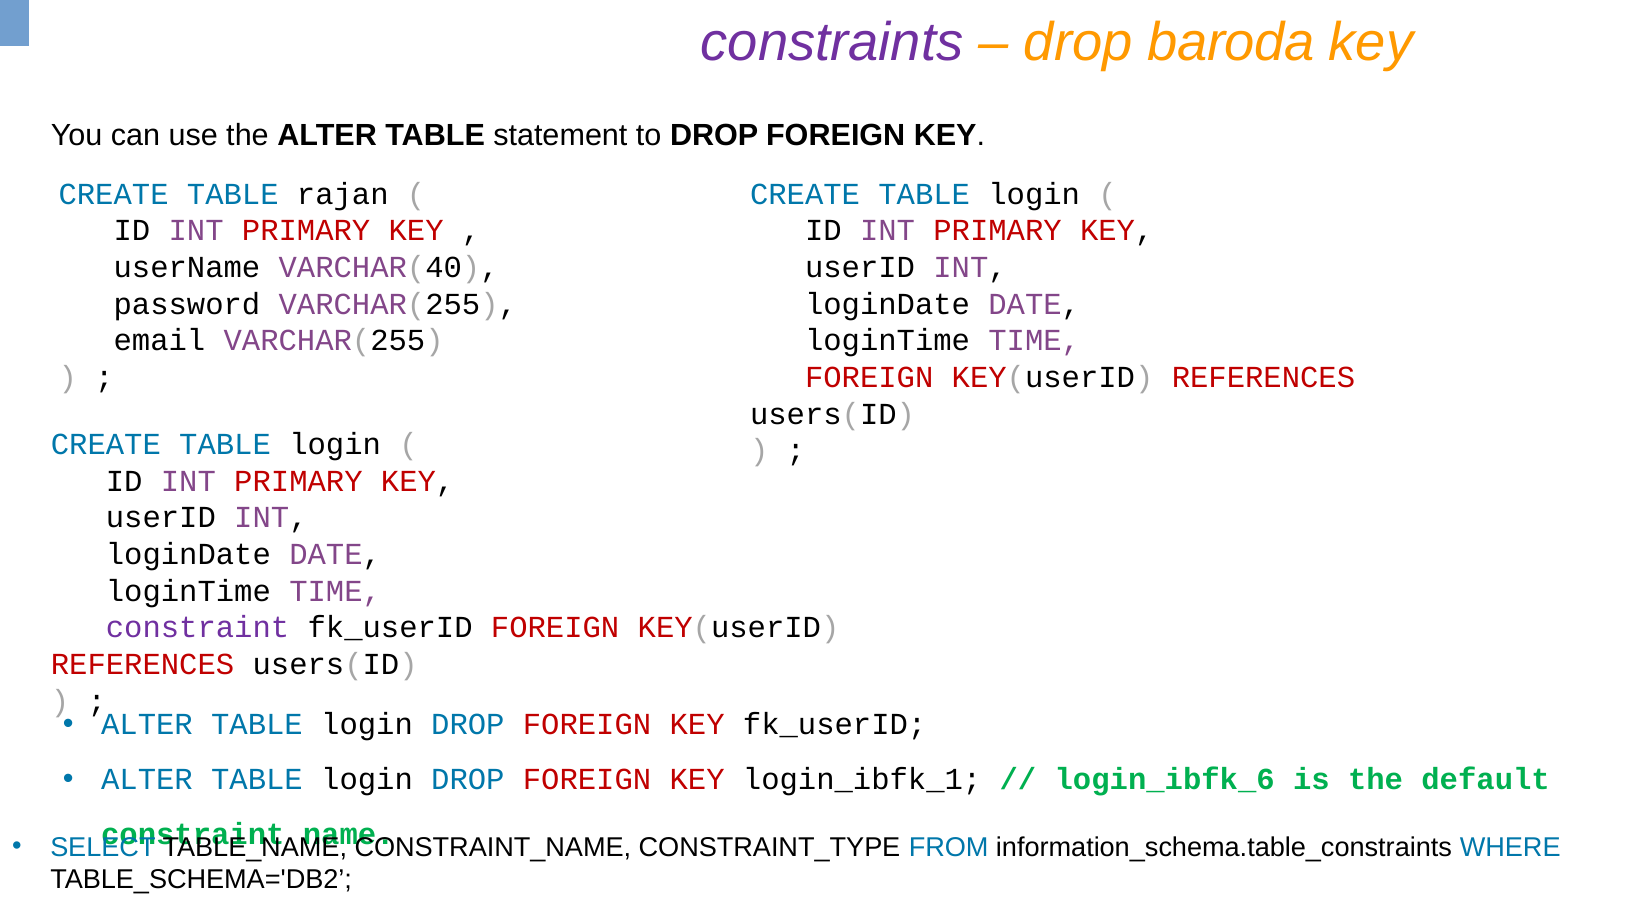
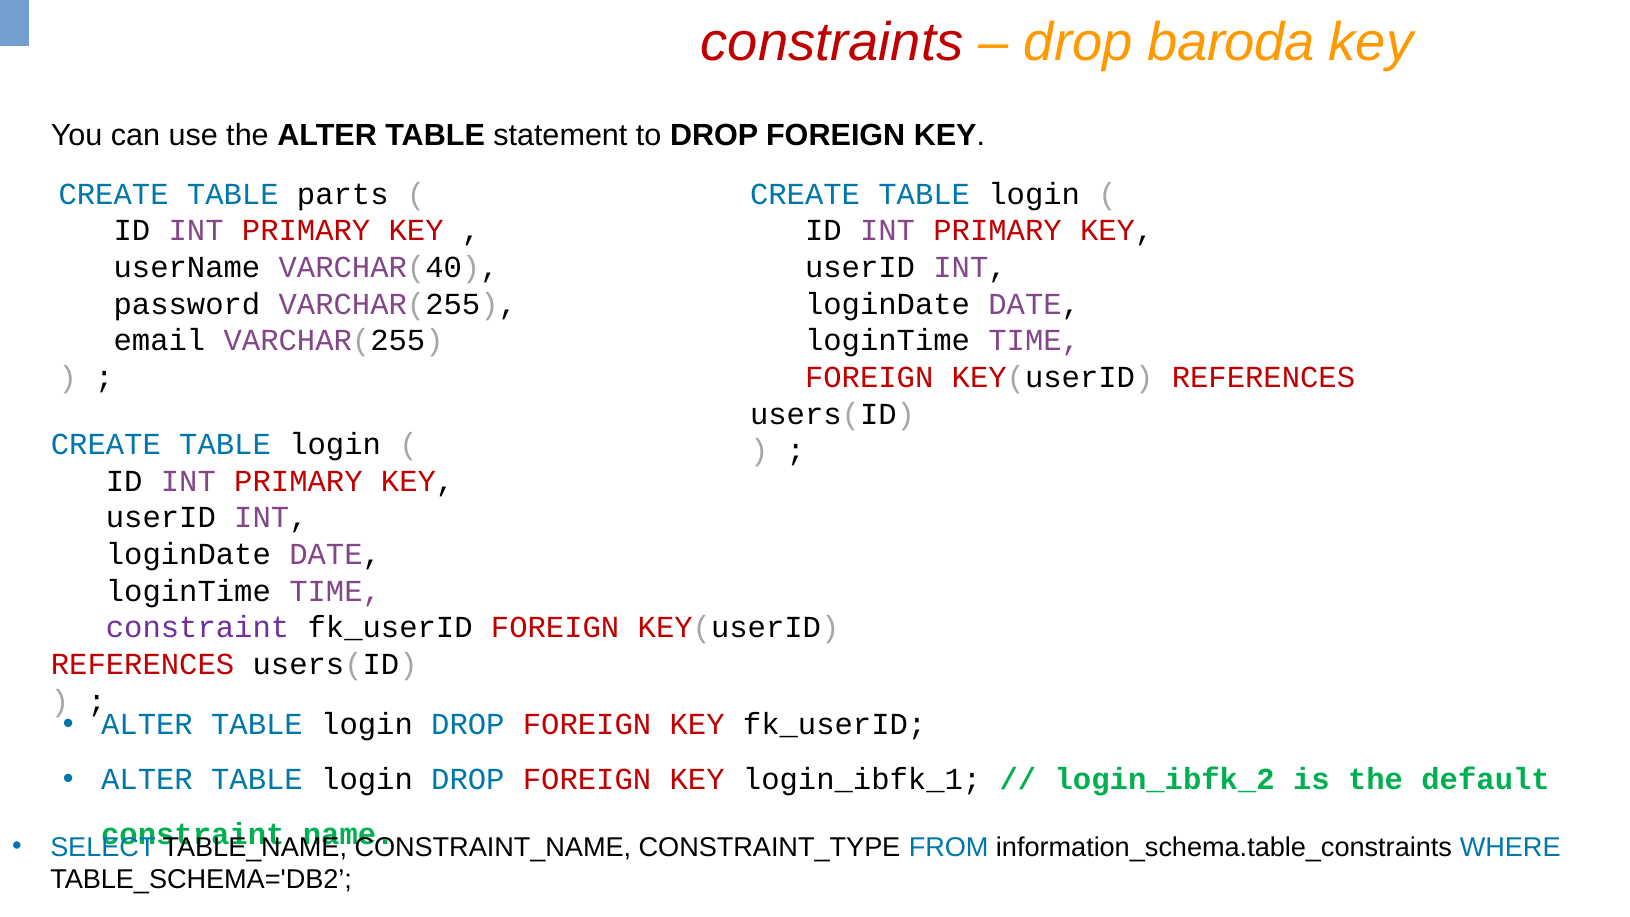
constraints colour: purple -> red (832, 42)
rajan: rajan -> parts (343, 194)
login_ibfk_6: login_ibfk_6 -> login_ibfk_2 (1165, 780)
